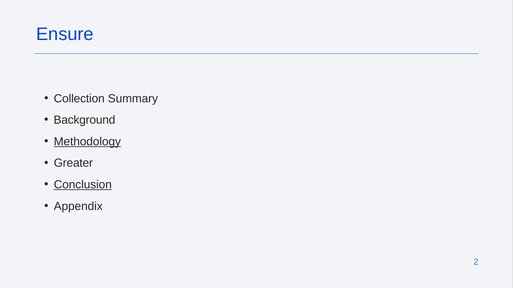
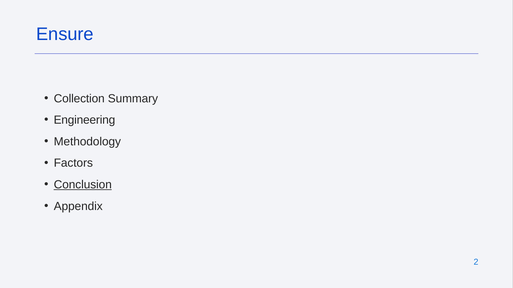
Background: Background -> Engineering (84, 120)
Methodology underline: present -> none (87, 142)
Greater: Greater -> Factors (73, 163)
